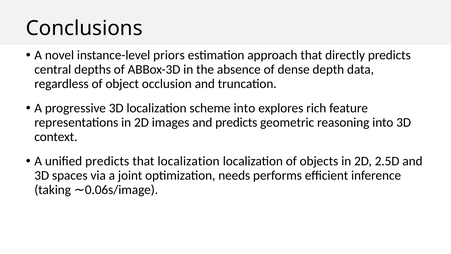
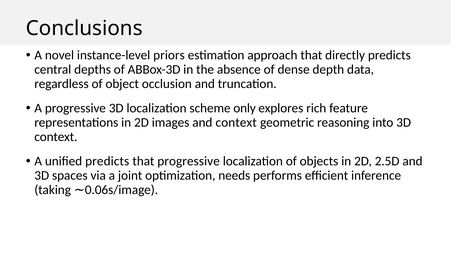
scheme into: into -> only (245, 108)
and predicts: predicts -> context (236, 122)
that localization: localization -> progressive (189, 161)
